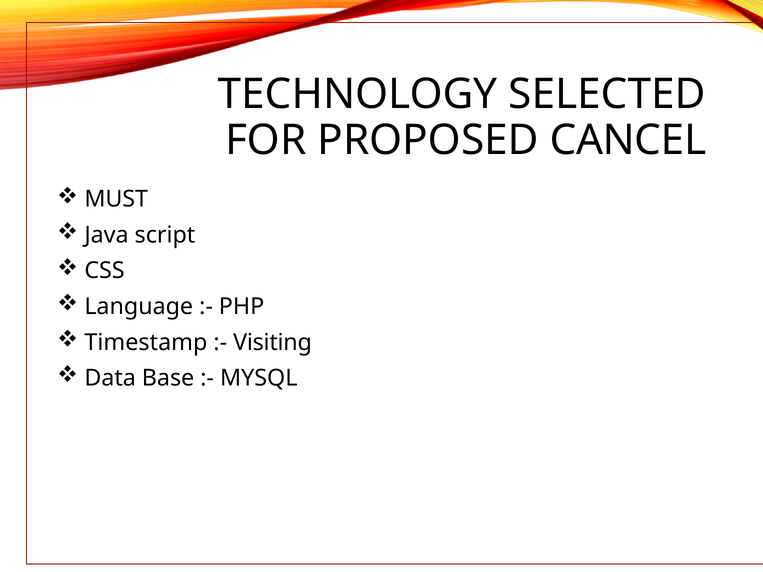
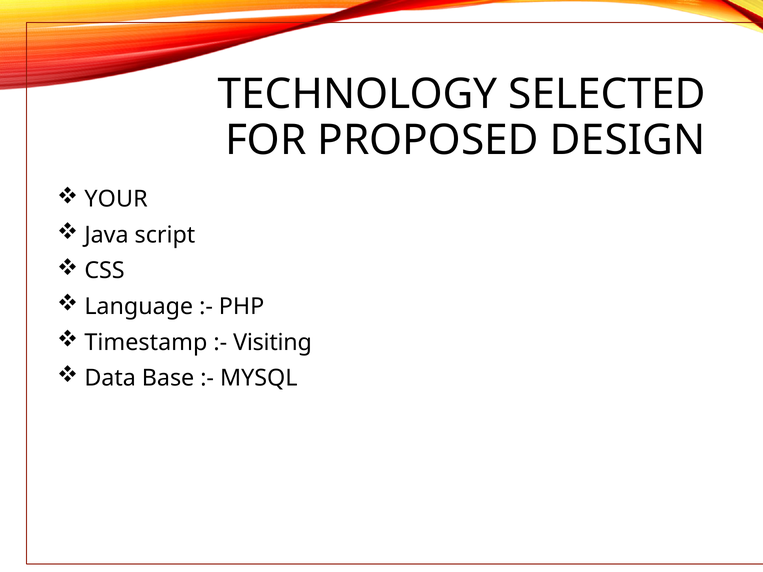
CANCEL: CANCEL -> DESIGN (628, 140)
MUST: MUST -> YOUR (116, 199)
